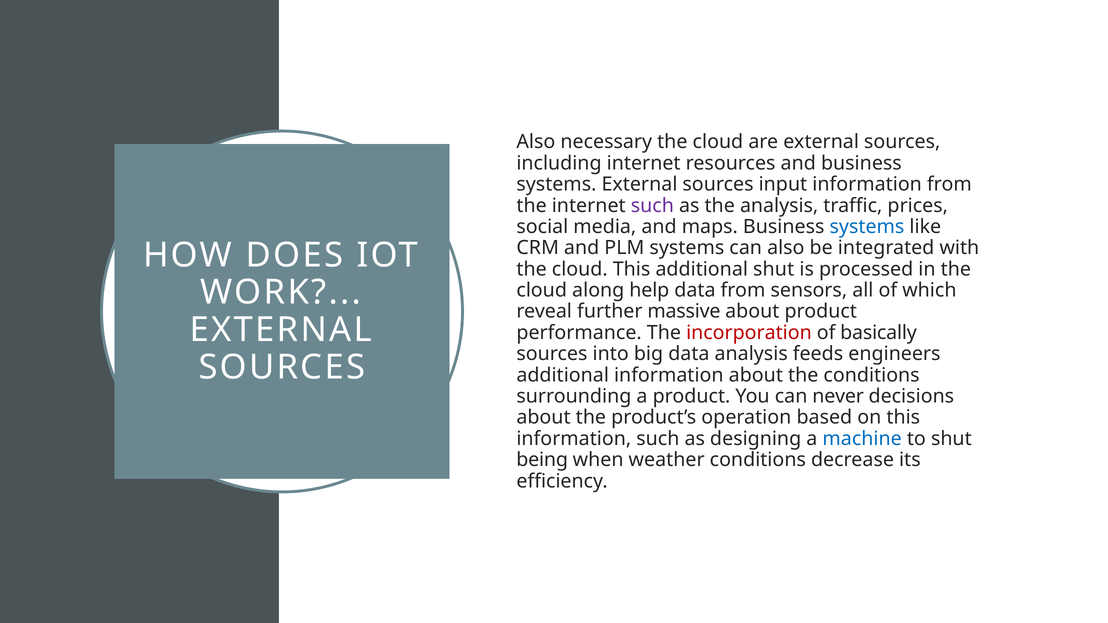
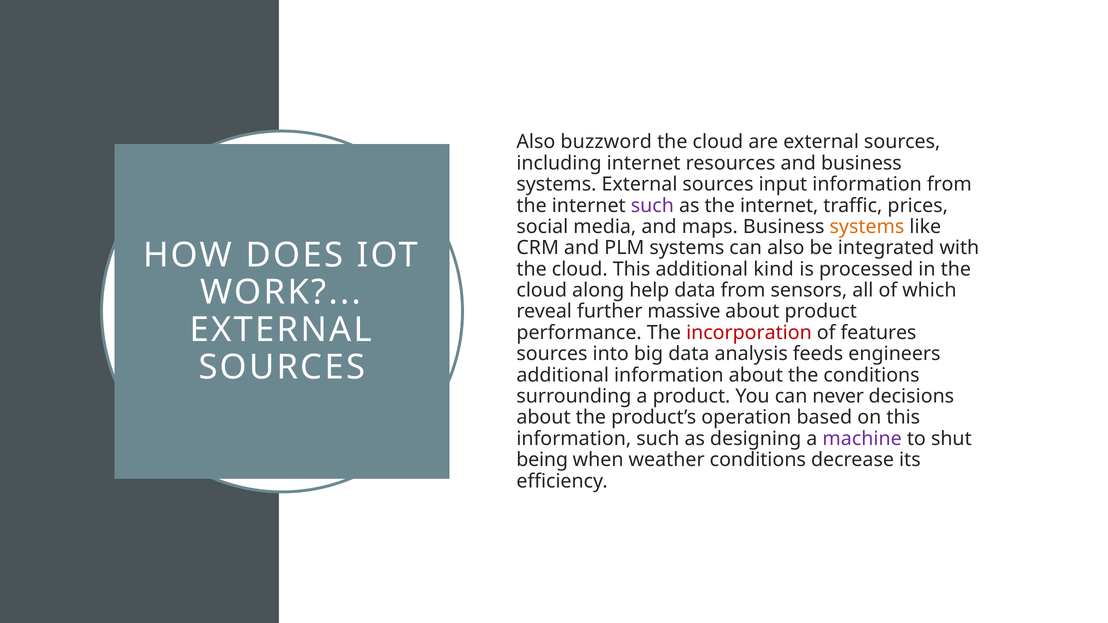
necessary: necessary -> buzzword (606, 142)
as the analysis: analysis -> internet (779, 206)
systems colour: blue -> orange (867, 227)
additional shut: shut -> kind (774, 269)
basically: basically -> features (878, 333)
machine colour: blue -> purple (862, 439)
